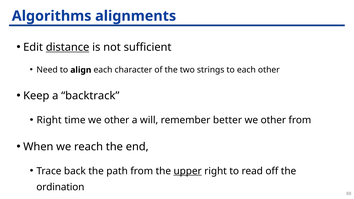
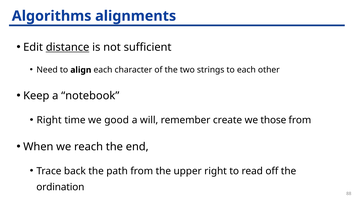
backtrack: backtrack -> notebook (90, 96)
time we other: other -> good (117, 120)
better: better -> create (228, 120)
other: other -> those (273, 120)
upper underline: present -> none (188, 171)
